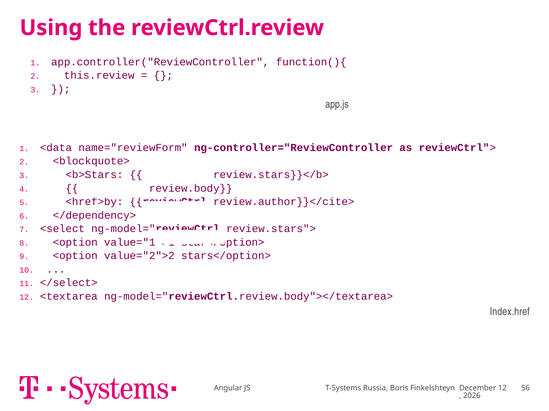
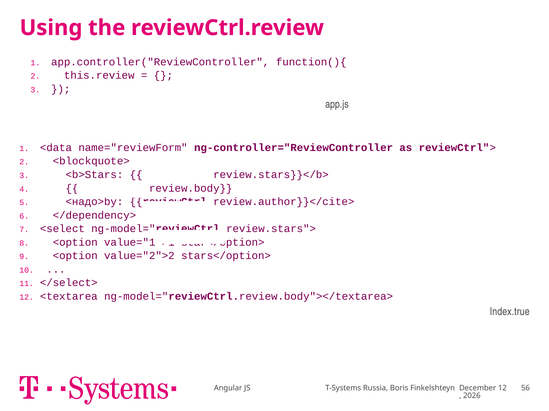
<href>by: <href>by -> <надо>by (94, 202)
Index.href: Index.href -> Index.true (510, 312)
